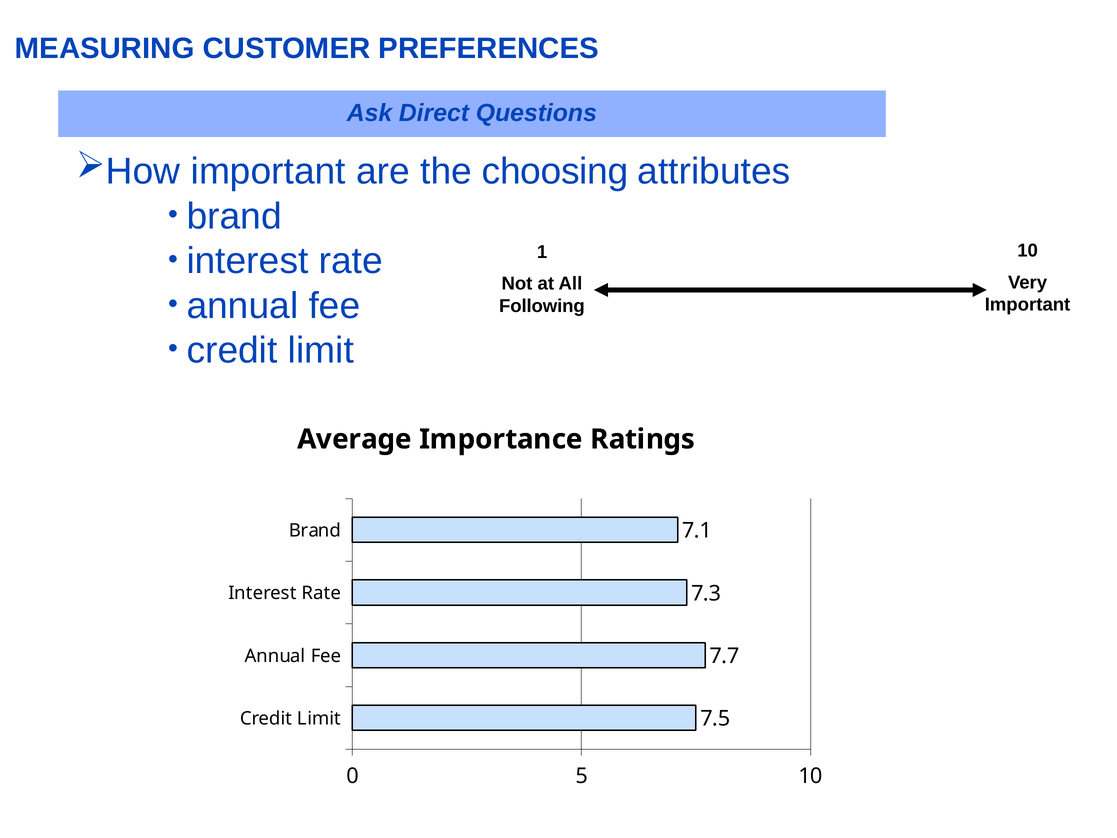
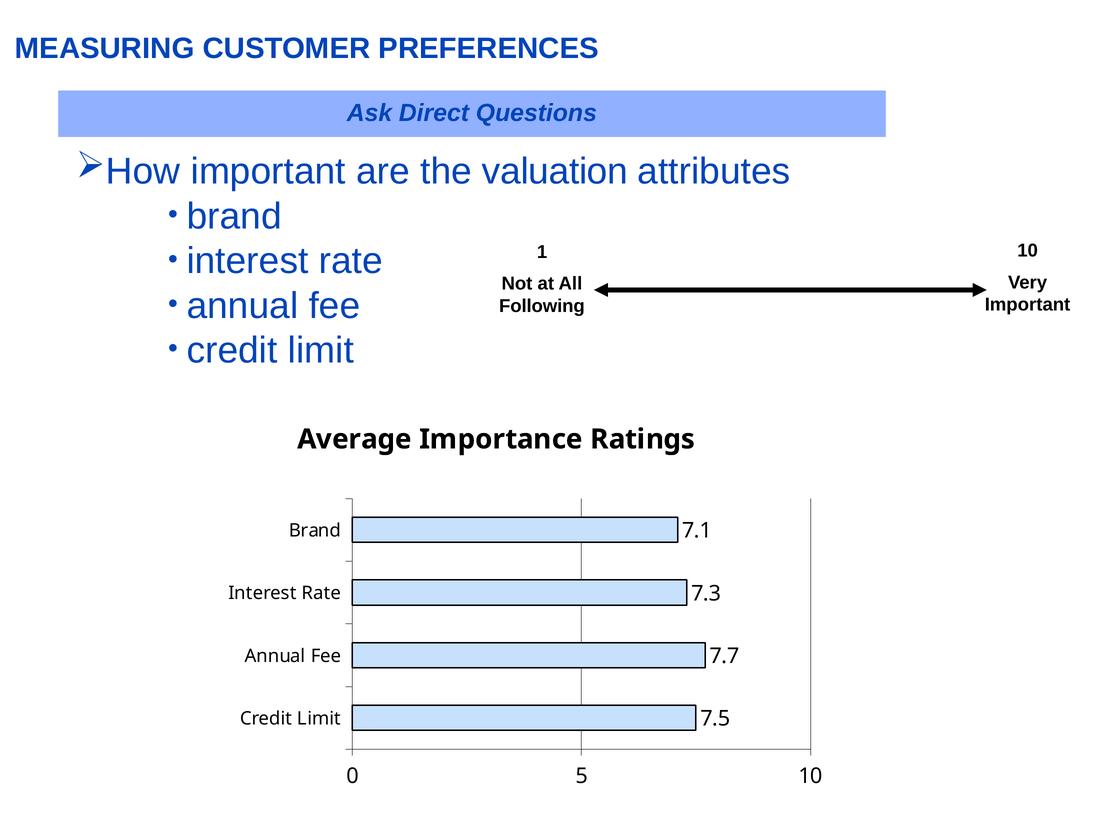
choosing: choosing -> valuation (555, 172)
